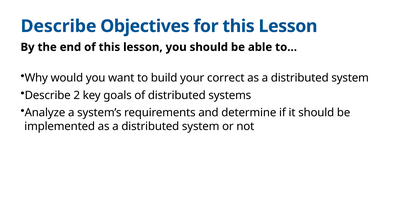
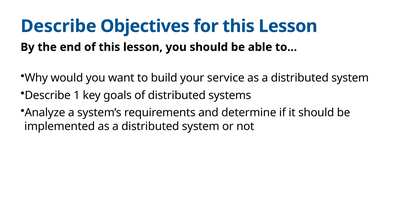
correct: correct -> service (226, 78)
2: 2 -> 1 (77, 95)
